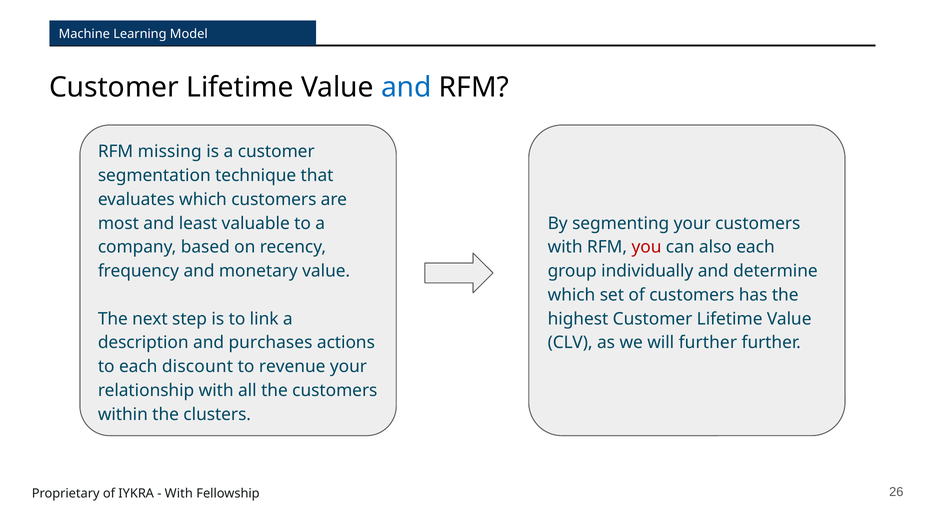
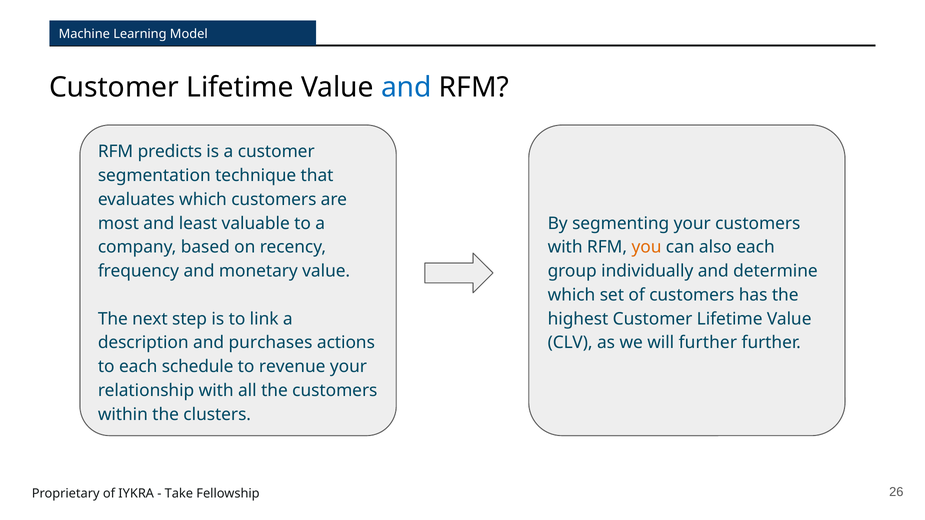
missing: missing -> predicts (170, 152)
you colour: red -> orange (647, 247)
discount: discount -> schedule (198, 367)
With: With -> Take (179, 494)
